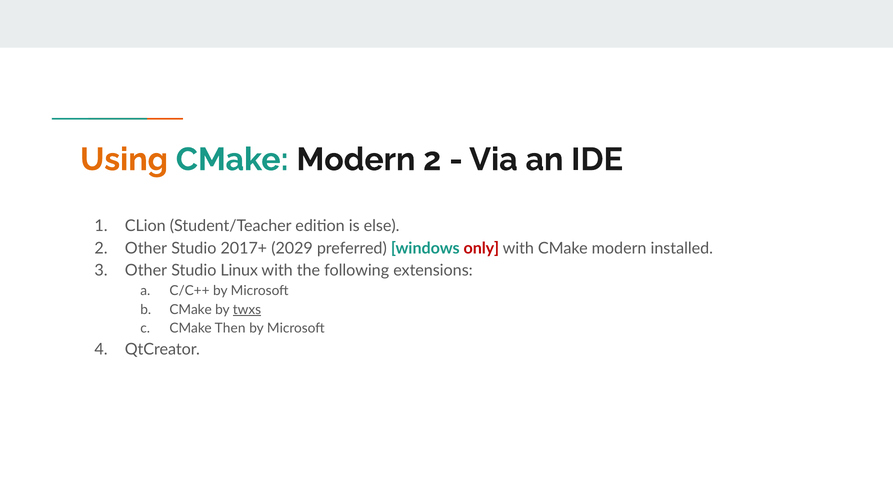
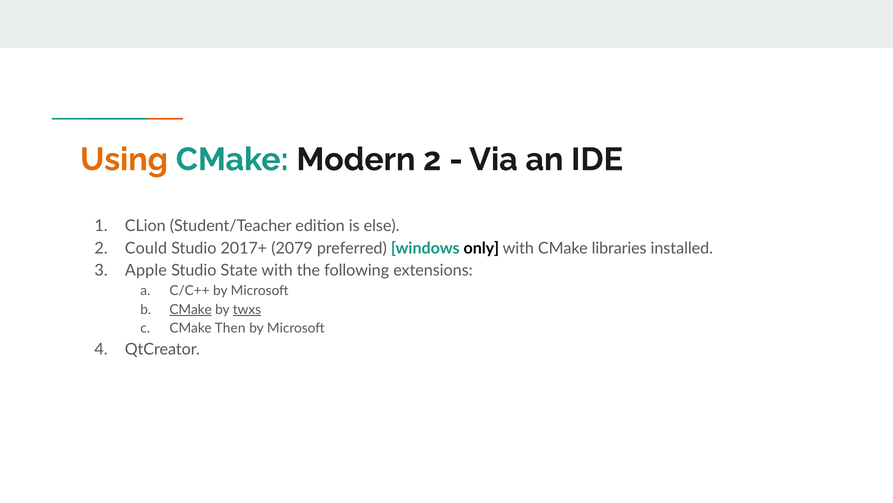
2 Other: Other -> Could (146, 248)
2029: 2029 -> 2079 (292, 248)
only colour: red -> black (481, 248)
with CMake modern: modern -> libraries (619, 248)
Other: Other -> Apple (146, 270)
Linux: Linux -> State (239, 270)
CMake underline: none -> present (191, 309)
